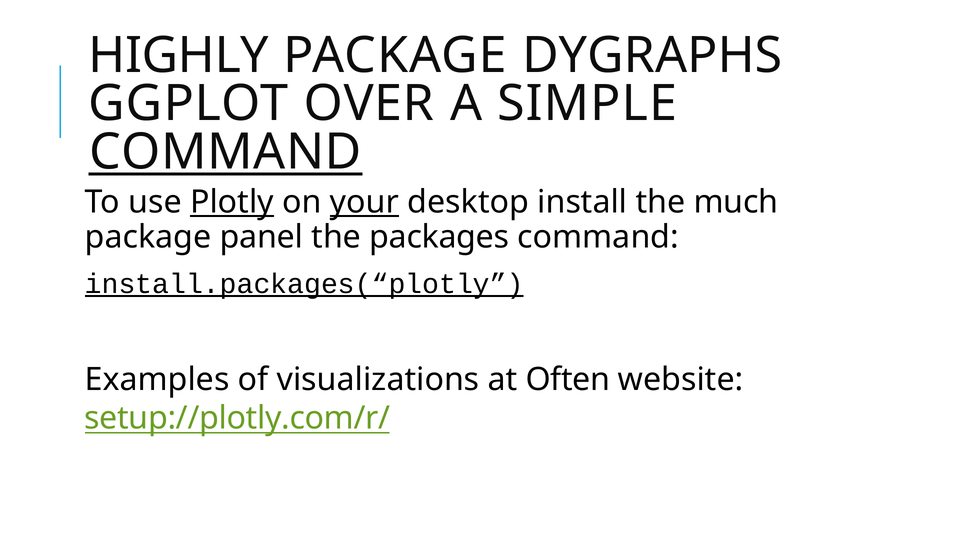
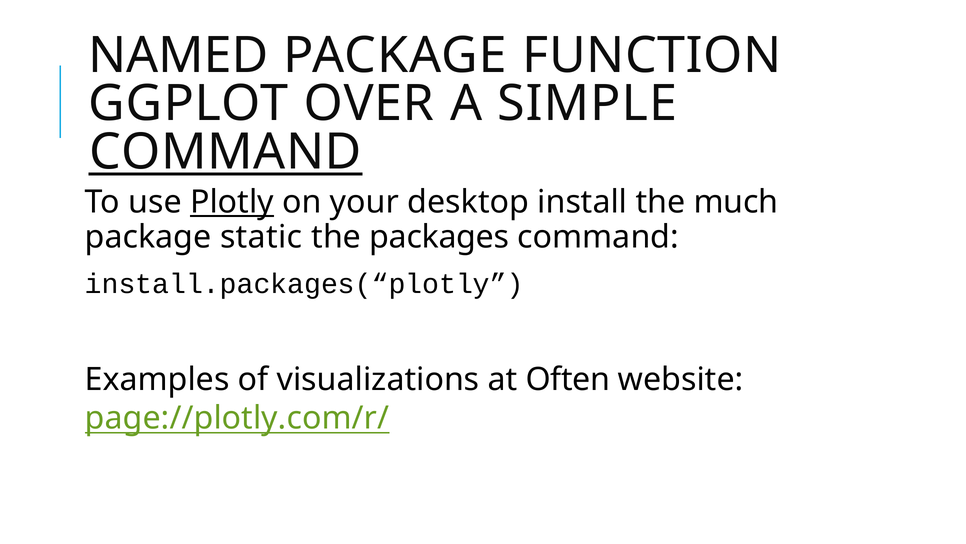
HIGHLY: HIGHLY -> NAMED (178, 55)
DYGRAPHS: DYGRAPHS -> FUNCTION (652, 55)
your underline: present -> none (365, 202)
panel: panel -> static (261, 237)
install.packages(“plotly underline: present -> none (304, 283)
setup://plotly.com/r/: setup://plotly.com/r/ -> page://plotly.com/r/ (237, 418)
